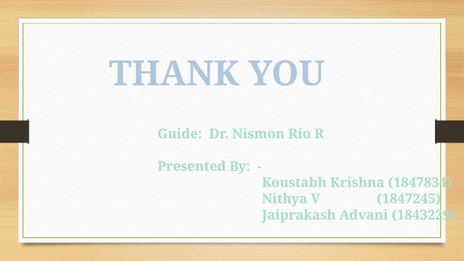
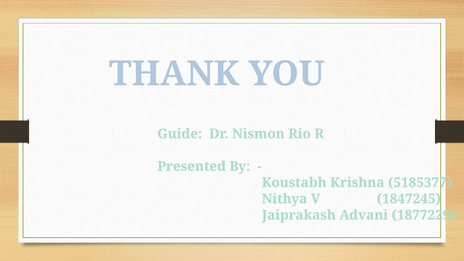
1847834: 1847834 -> 5185377 (420, 183)
1843229: 1843229 -> 1877229 (424, 215)
